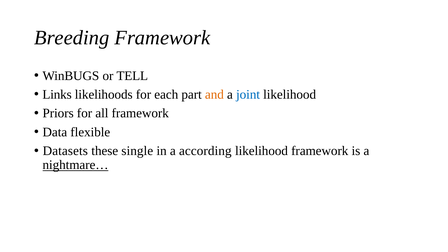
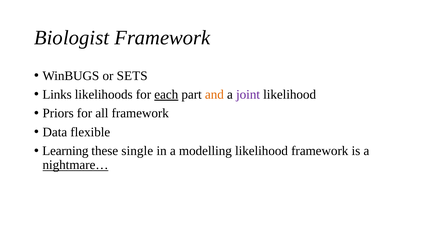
Breeding: Breeding -> Biologist (72, 38)
TELL: TELL -> SETS (132, 76)
each underline: none -> present (166, 95)
joint colour: blue -> purple (248, 95)
Datasets: Datasets -> Learning (65, 151)
according: according -> modelling (205, 151)
